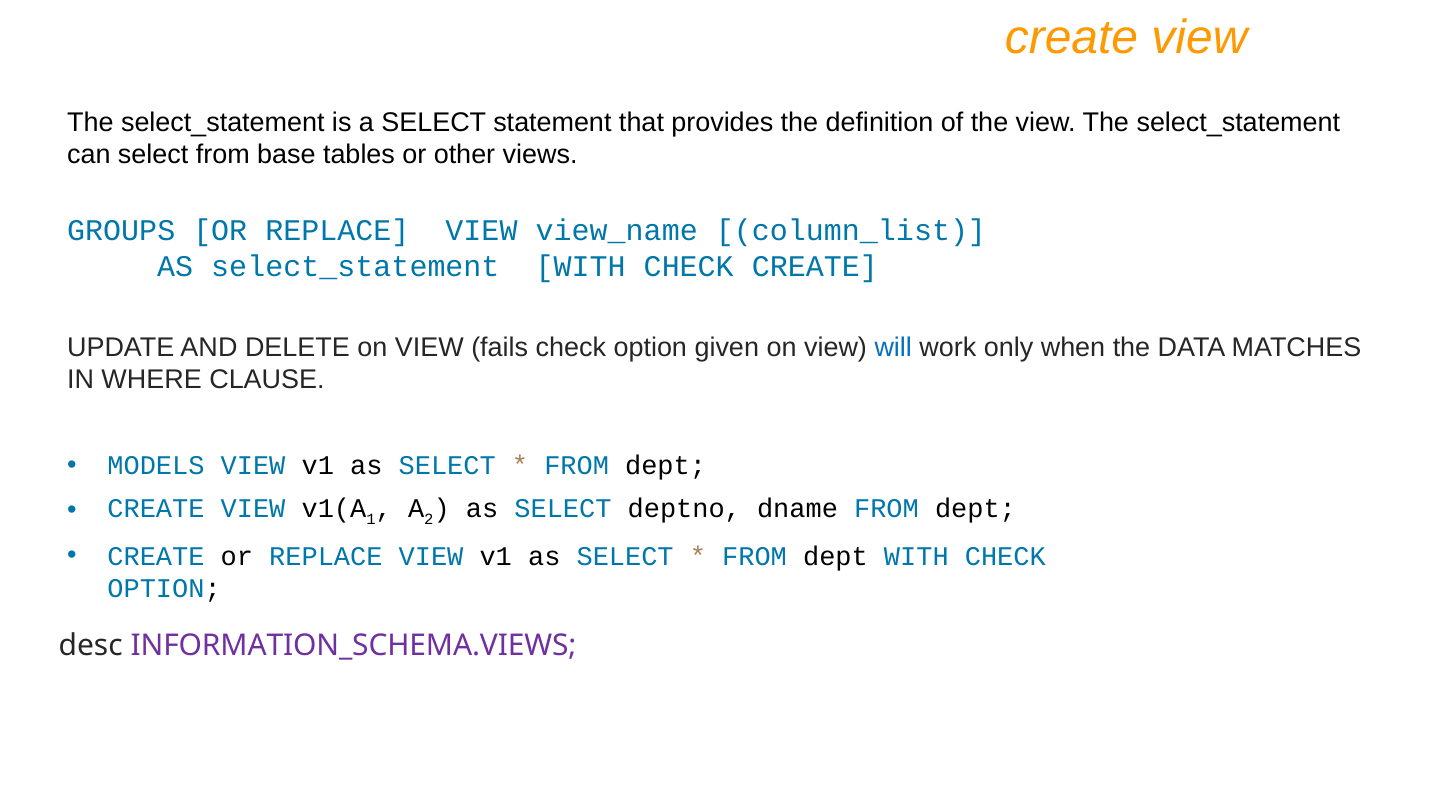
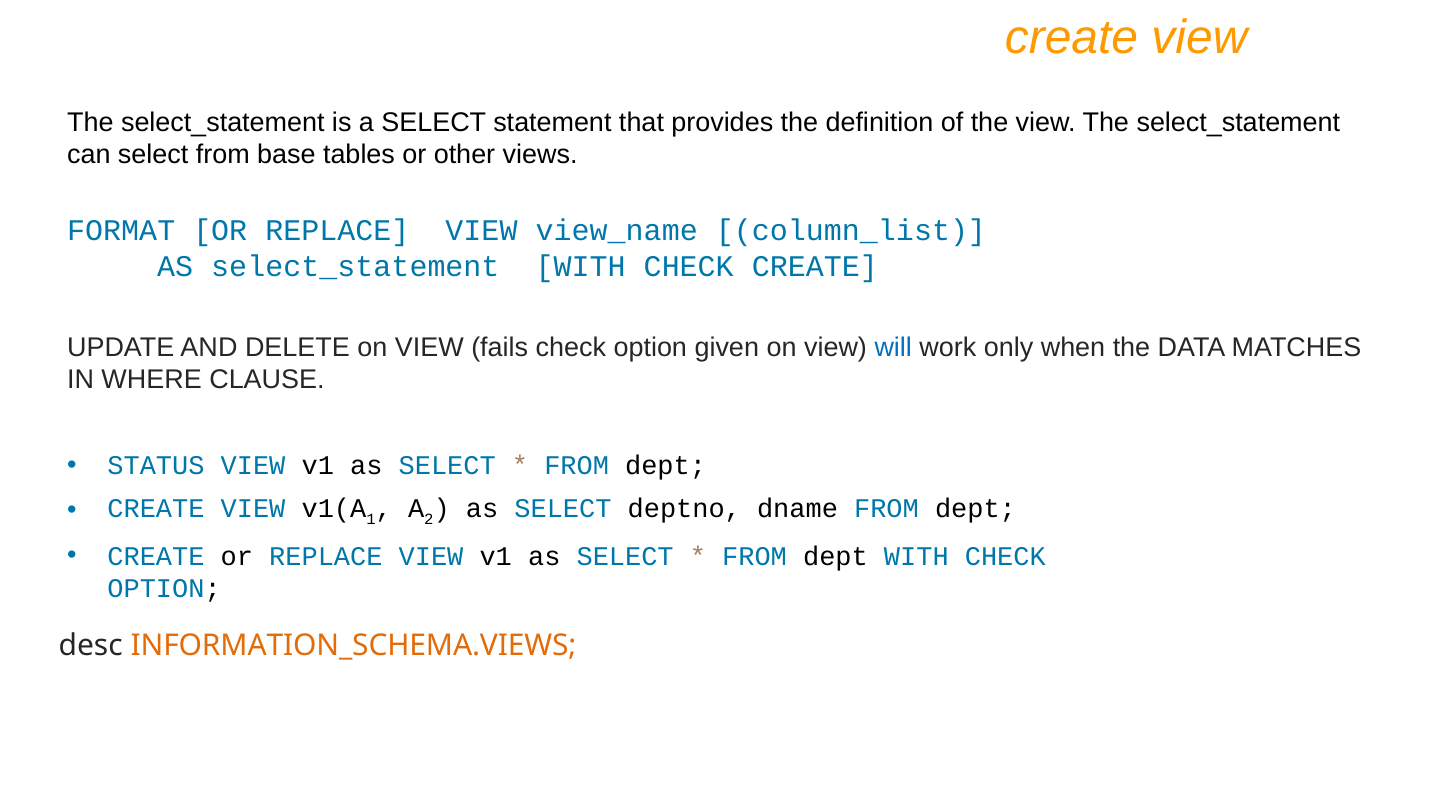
GROUPS: GROUPS -> FORMAT (121, 230)
MODELS: MODELS -> STATUS (156, 466)
INFORMATION_SCHEMA.VIEWS colour: purple -> orange (354, 646)
